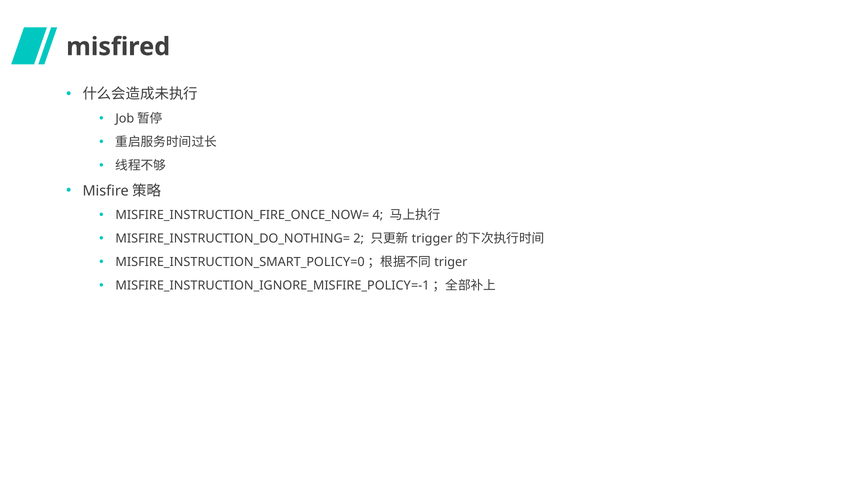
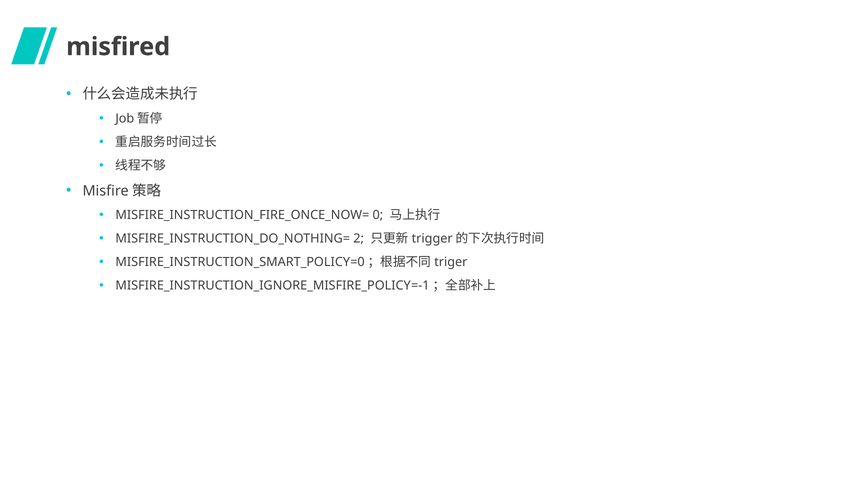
4: 4 -> 0 (378, 215)
